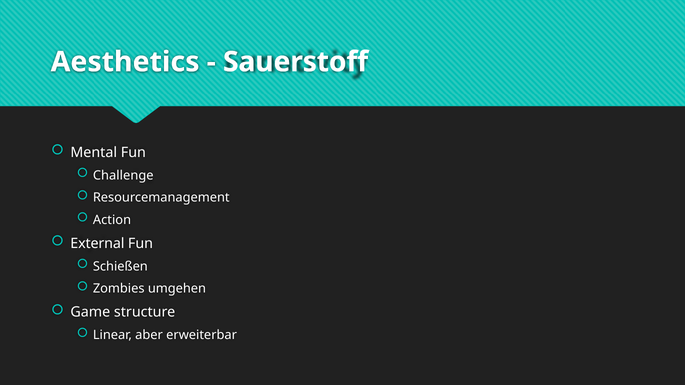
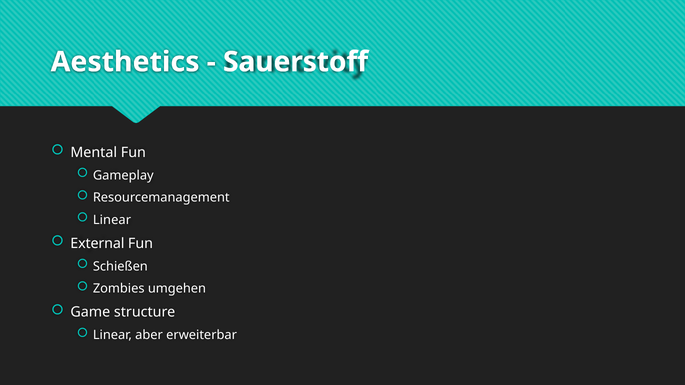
Challenge: Challenge -> Gameplay (123, 175)
Action: Action -> Linear (112, 220)
